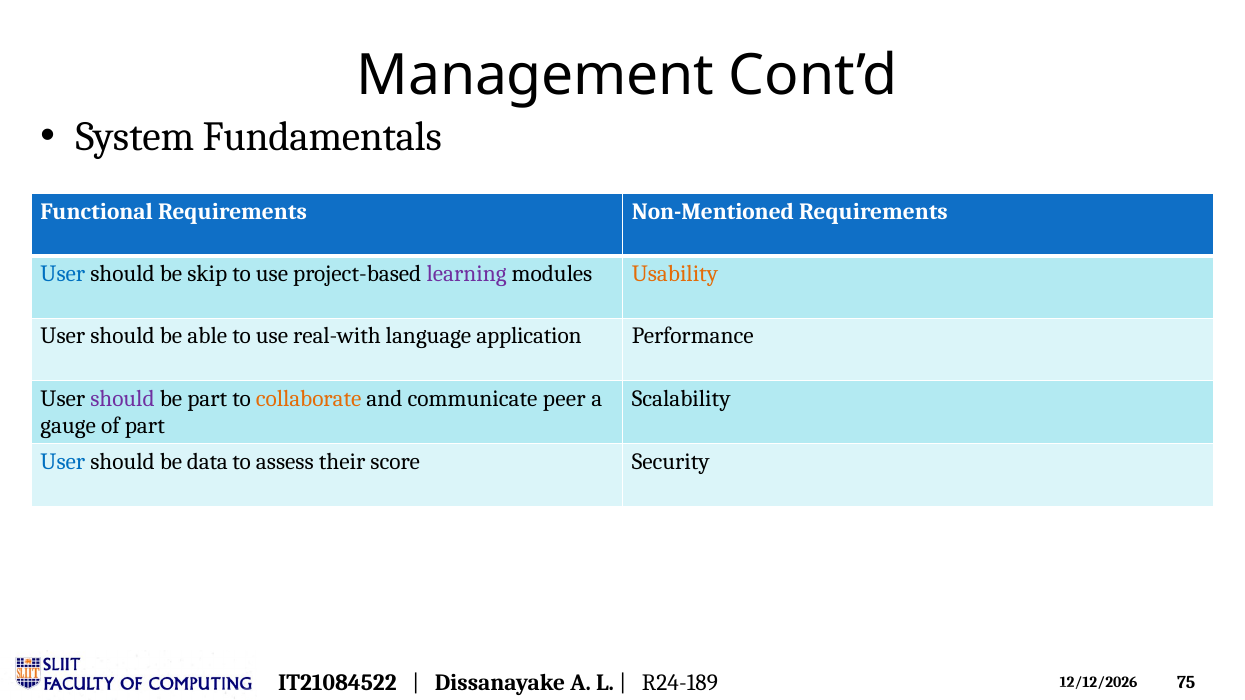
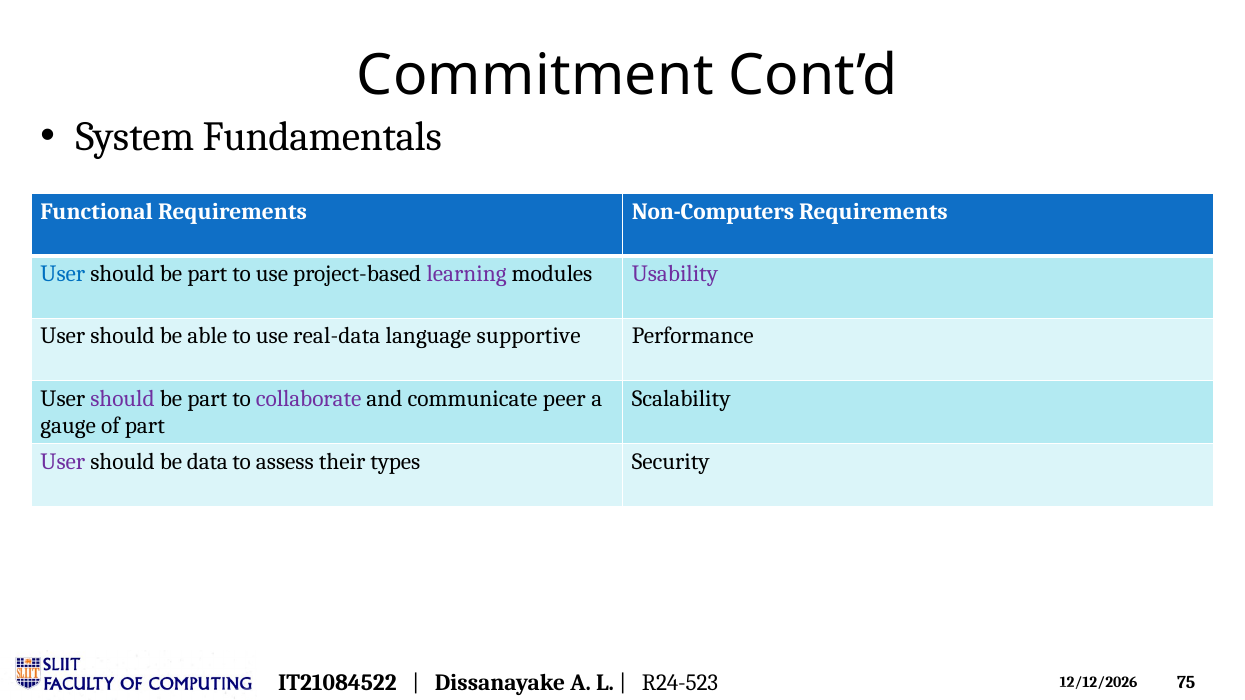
Management: Management -> Commitment (535, 76)
Non-Mentioned: Non-Mentioned -> Non-Computers (713, 212)
skip: skip -> part (207, 274)
Usability colour: orange -> purple (675, 274)
real-with: real-with -> real-data (337, 336)
application: application -> supportive (529, 336)
collaborate colour: orange -> purple (309, 399)
User colour: blue -> purple (63, 462)
score: score -> types (395, 462)
R24-189: R24-189 -> R24-523 (680, 683)
